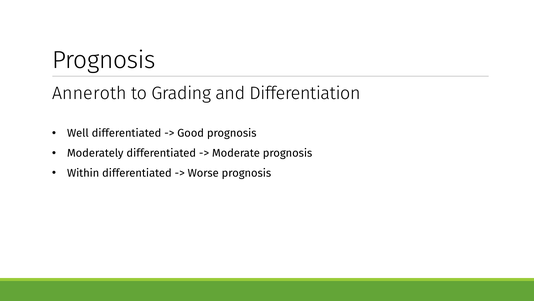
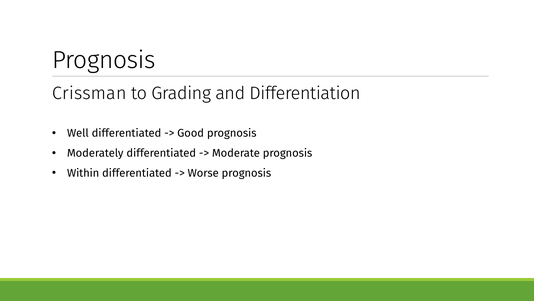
Anneroth: Anneroth -> Crissman (89, 93)
